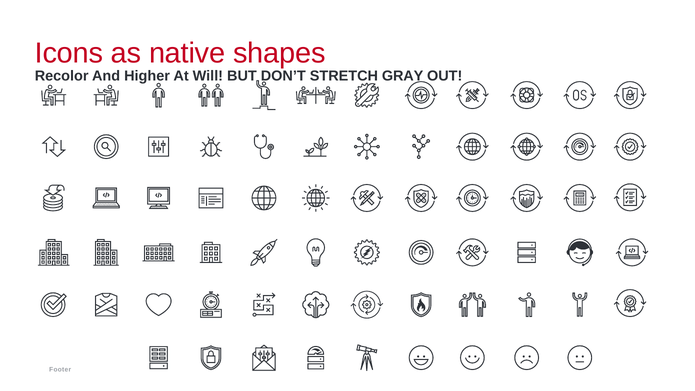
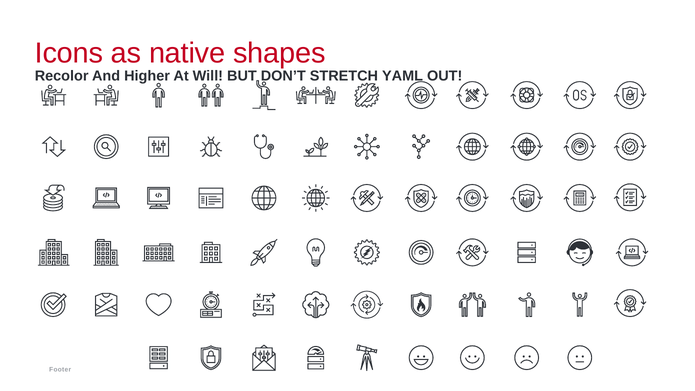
GRAY: GRAY -> YAML (403, 76)
